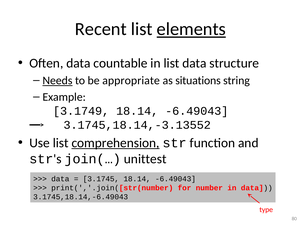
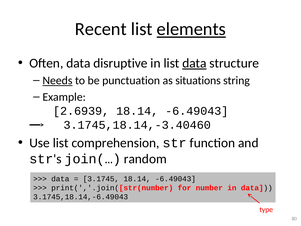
countable: countable -> disruptive (120, 63)
data underline: none -> present (194, 63)
appropriate: appropriate -> punctuation (131, 80)
3.1749: 3.1749 -> 2.6939 (81, 111)
3.1745,18.14,-3.13552: 3.1745,18.14,-3.13552 -> 3.1745,18.14,-3.40460 (137, 125)
comprehension underline: present -> none (116, 143)
unittest: unittest -> random (145, 159)
